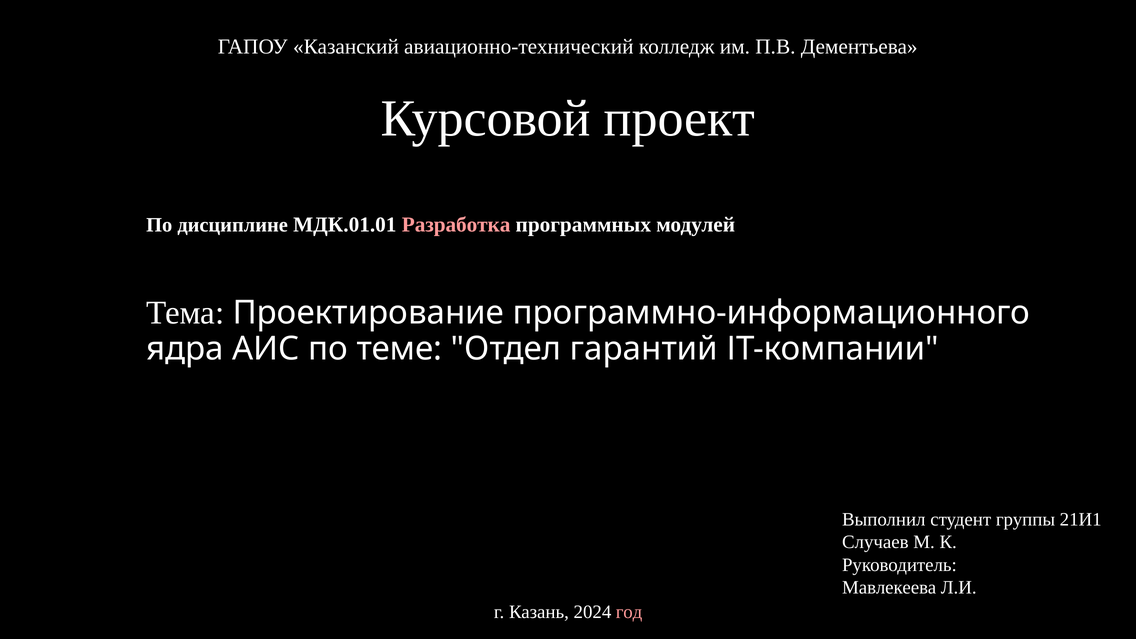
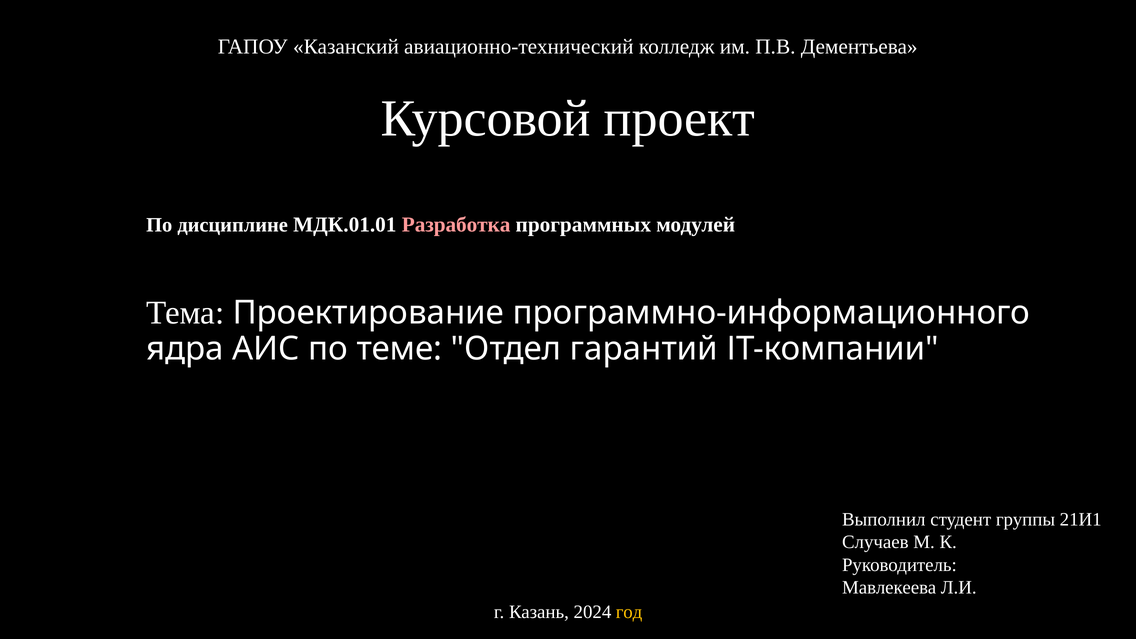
год colour: pink -> yellow (629, 612)
